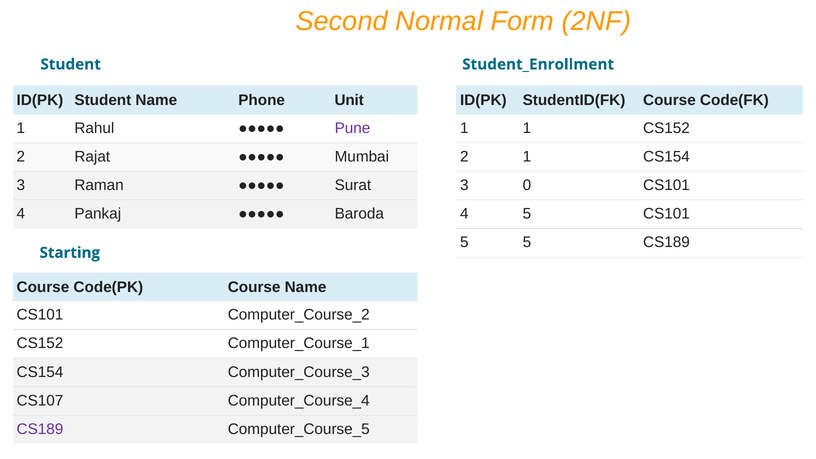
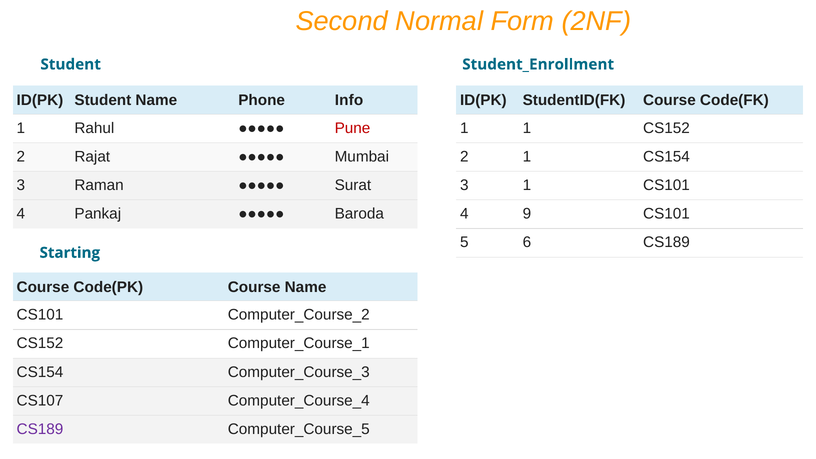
Unit: Unit -> Info (349, 100)
Pune colour: purple -> red (352, 128)
3 0: 0 -> 1 (527, 185)
4 5: 5 -> 9 (527, 214)
5 5: 5 -> 6 (527, 242)
